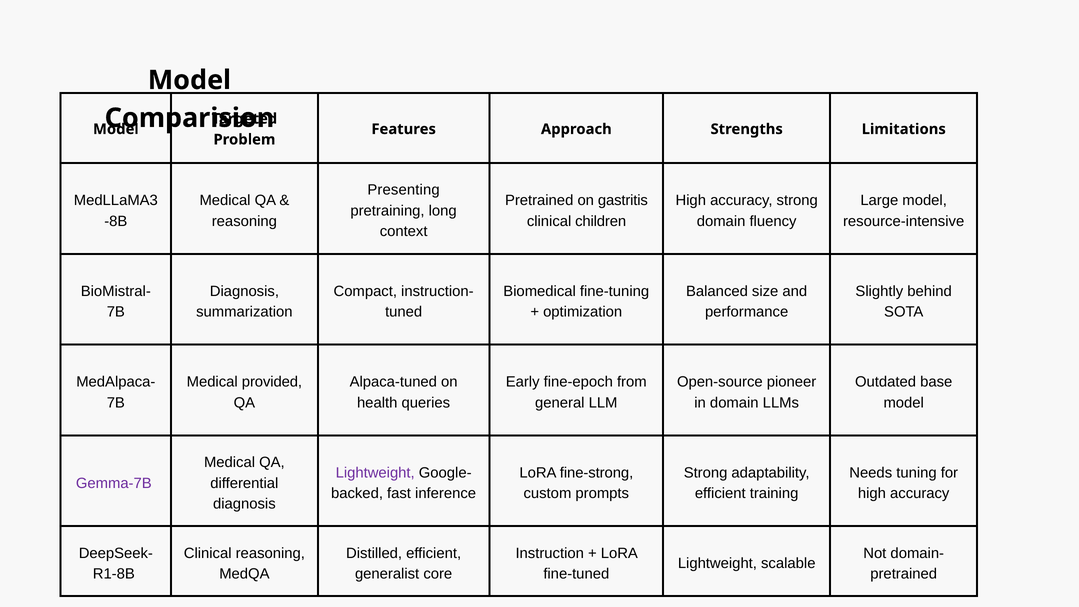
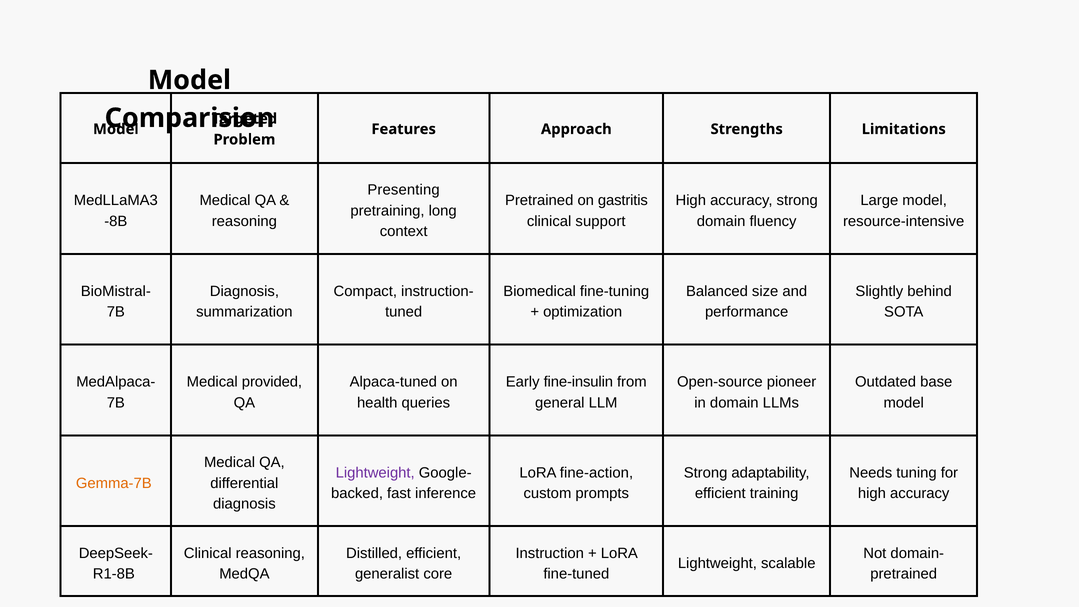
children: children -> support (601, 221)
fine-epoch: fine-epoch -> fine-insulin (578, 382)
fine-strong: fine-strong -> fine-action (596, 473)
Gemma-7B colour: purple -> orange (114, 483)
